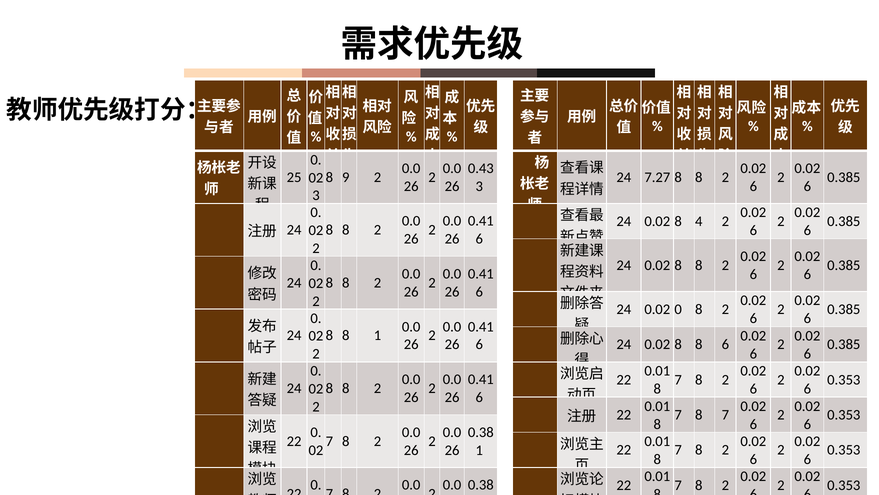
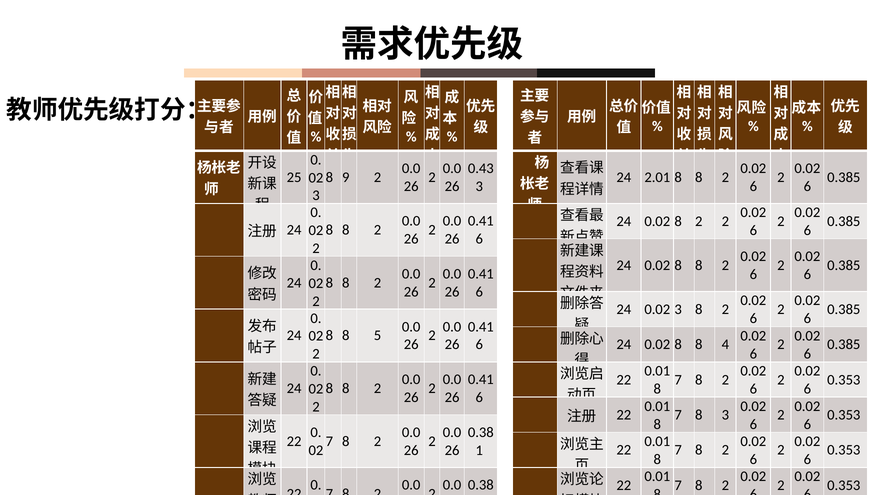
7.27: 7.27 -> 2.01 (657, 177)
0.02 8 4: 4 -> 2 (699, 221)
0.02 0: 0 -> 3 (678, 309)
8 1: 1 -> 5 (377, 335)
8 6: 6 -> 4 (725, 344)
7 8 7: 7 -> 3 (725, 414)
